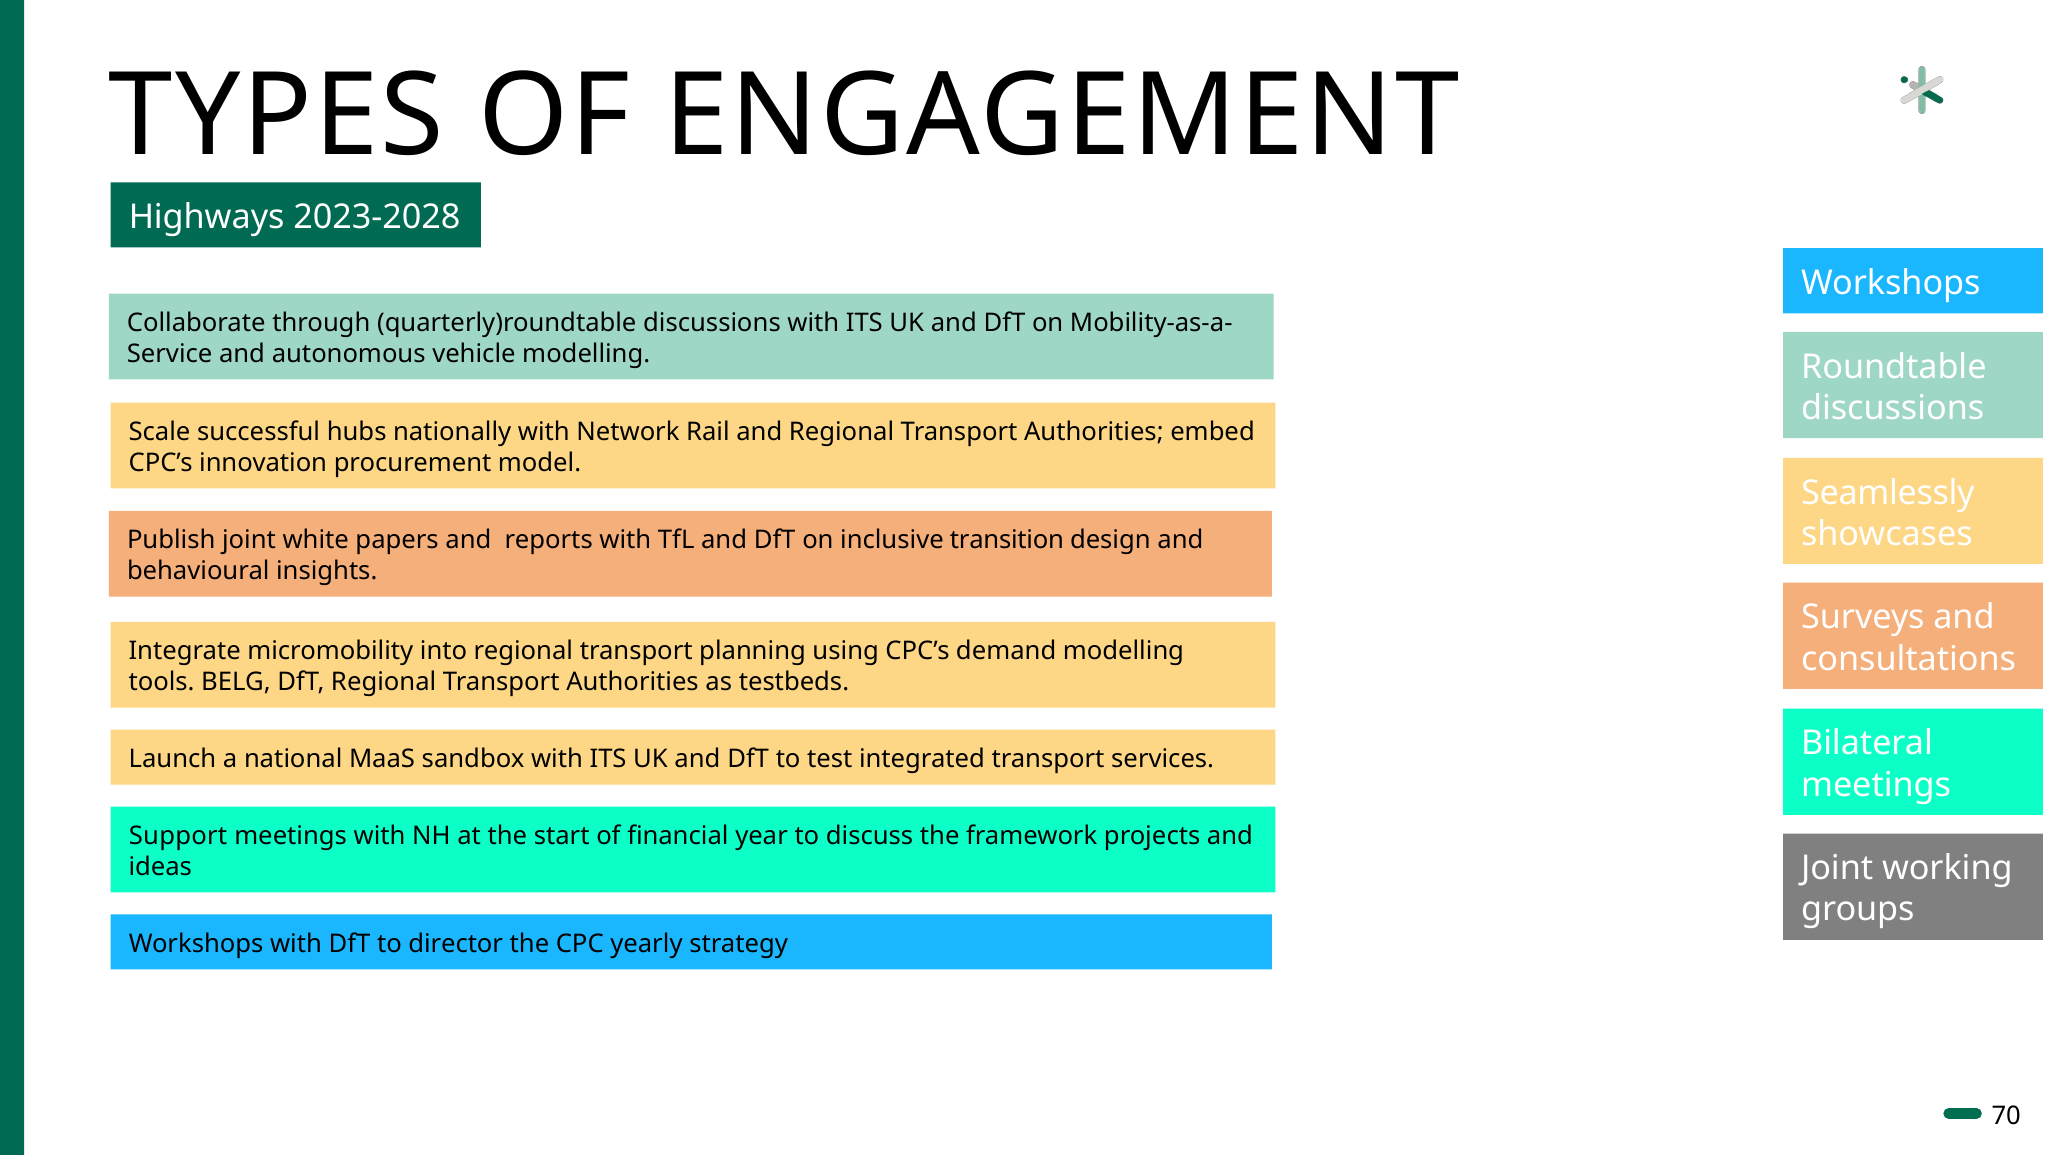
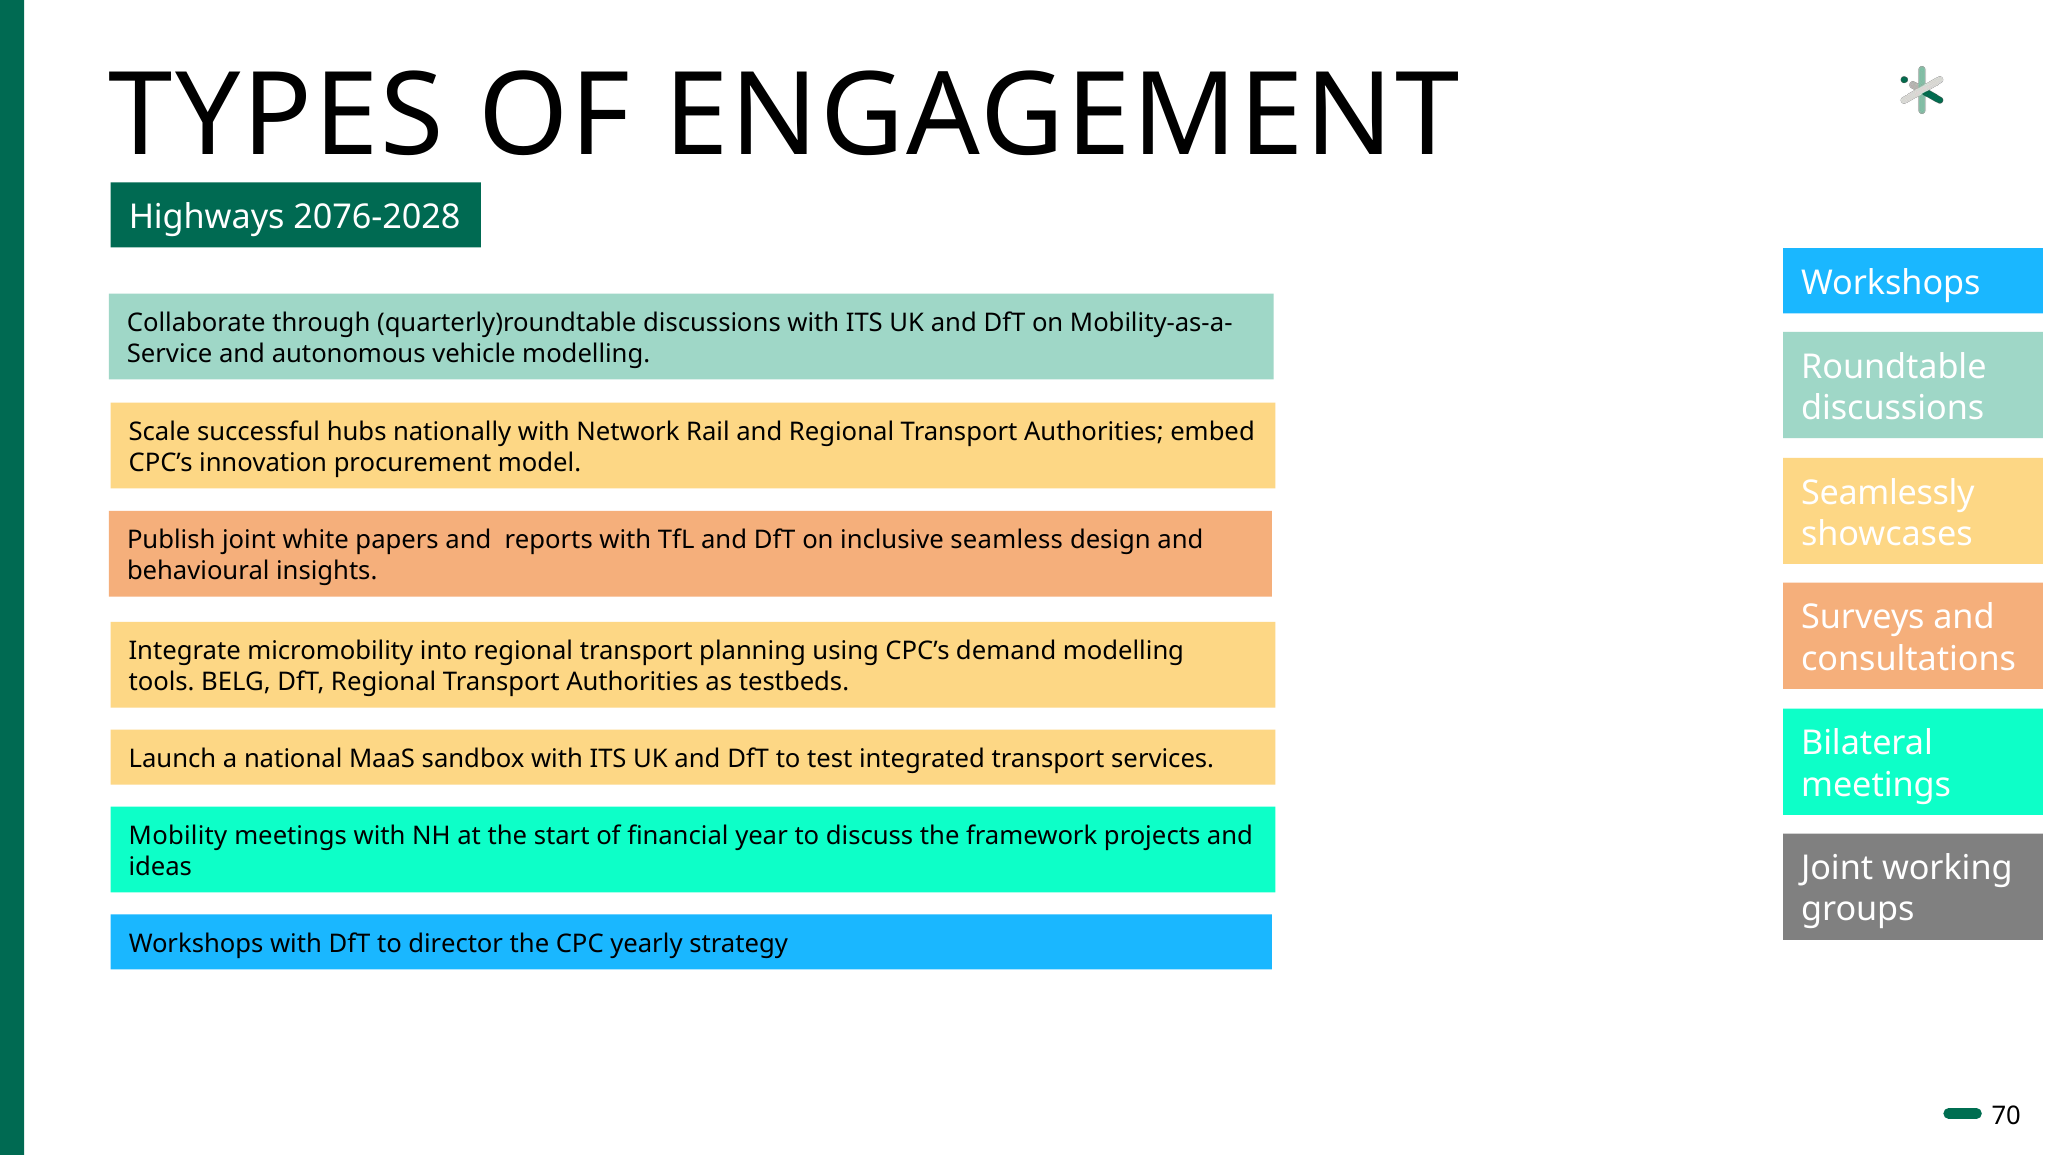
2023-2028: 2023-2028 -> 2076-2028 (377, 217)
transition: transition -> seamless (1007, 540)
Support: Support -> Mobility (178, 836)
